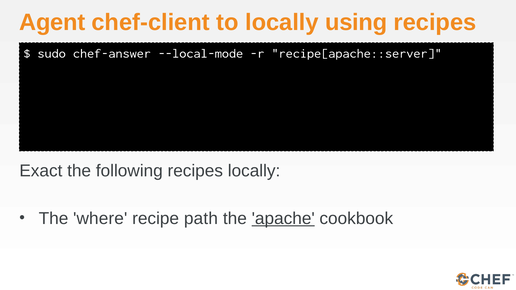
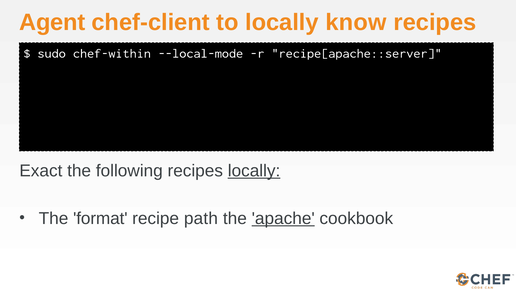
using: using -> know (356, 22)
chef-answer: chef-answer -> chef-within (112, 53)
locally underline: none -> present (254, 171)
where: where -> format (100, 219)
